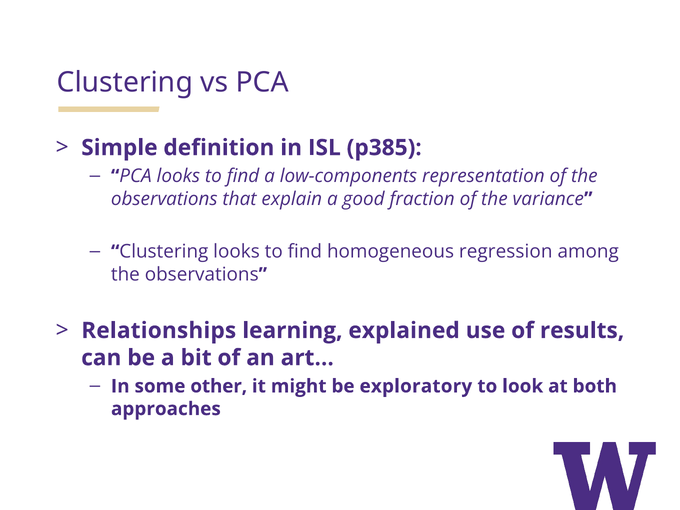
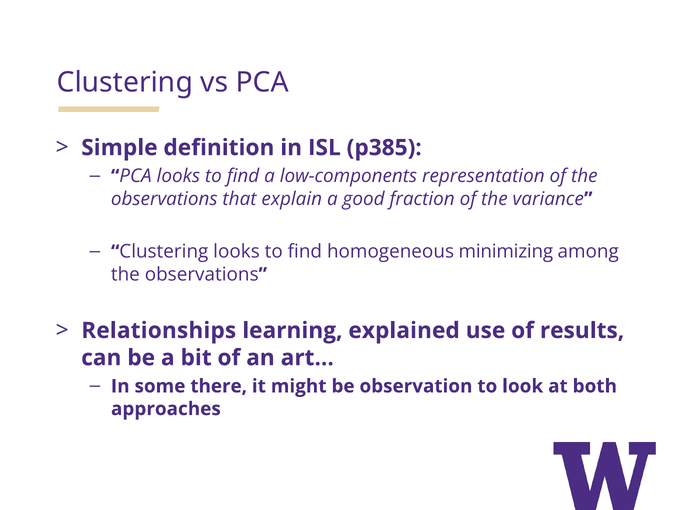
regression: regression -> minimizing (506, 252)
other: other -> there (219, 386)
exploratory: exploratory -> observation (416, 386)
